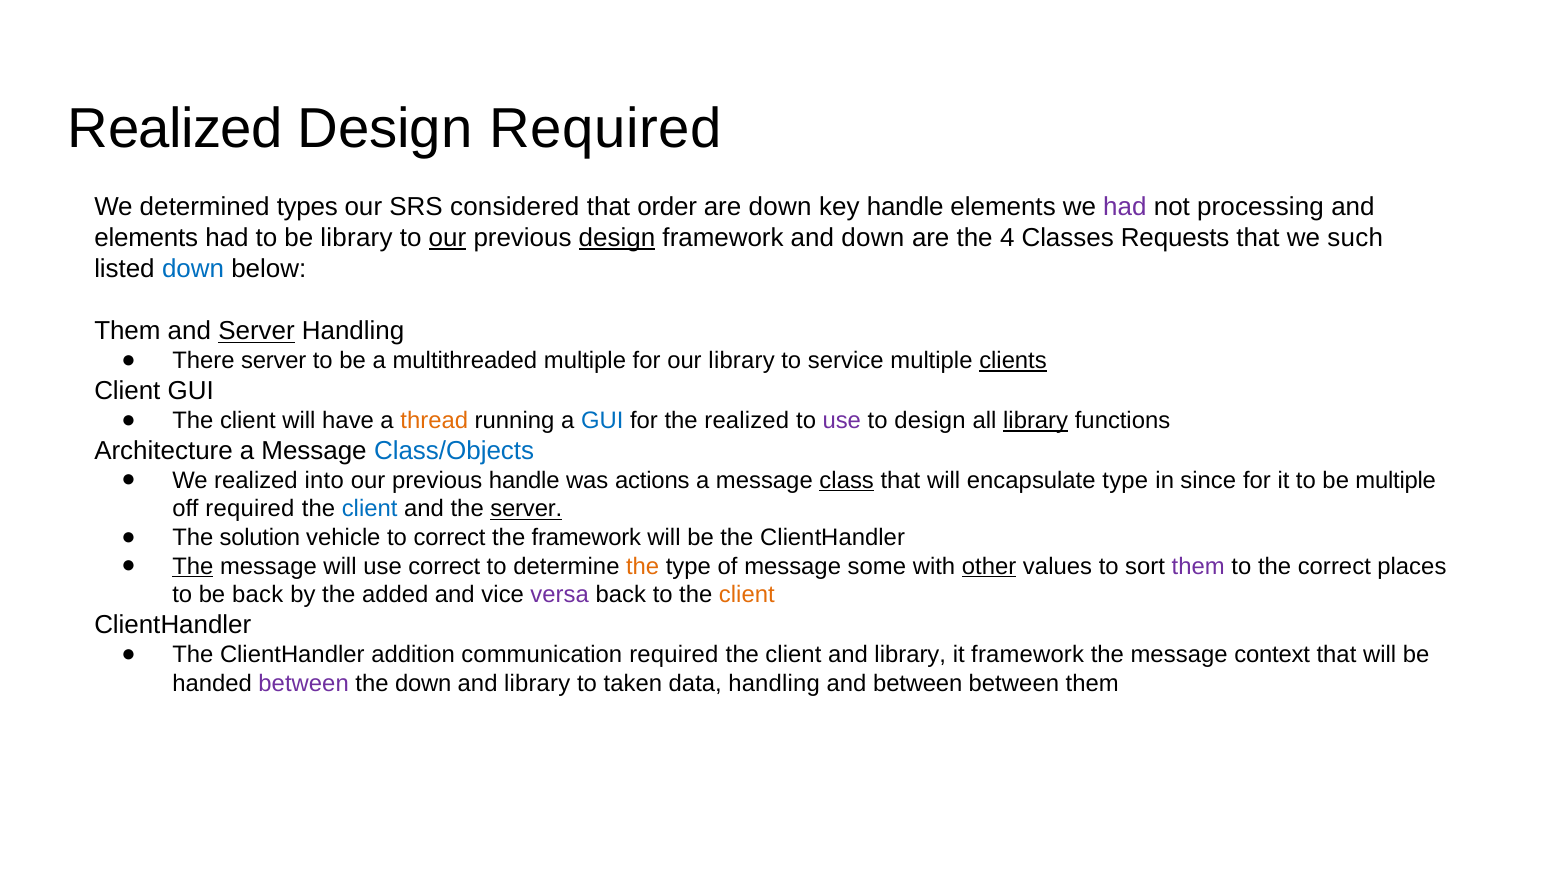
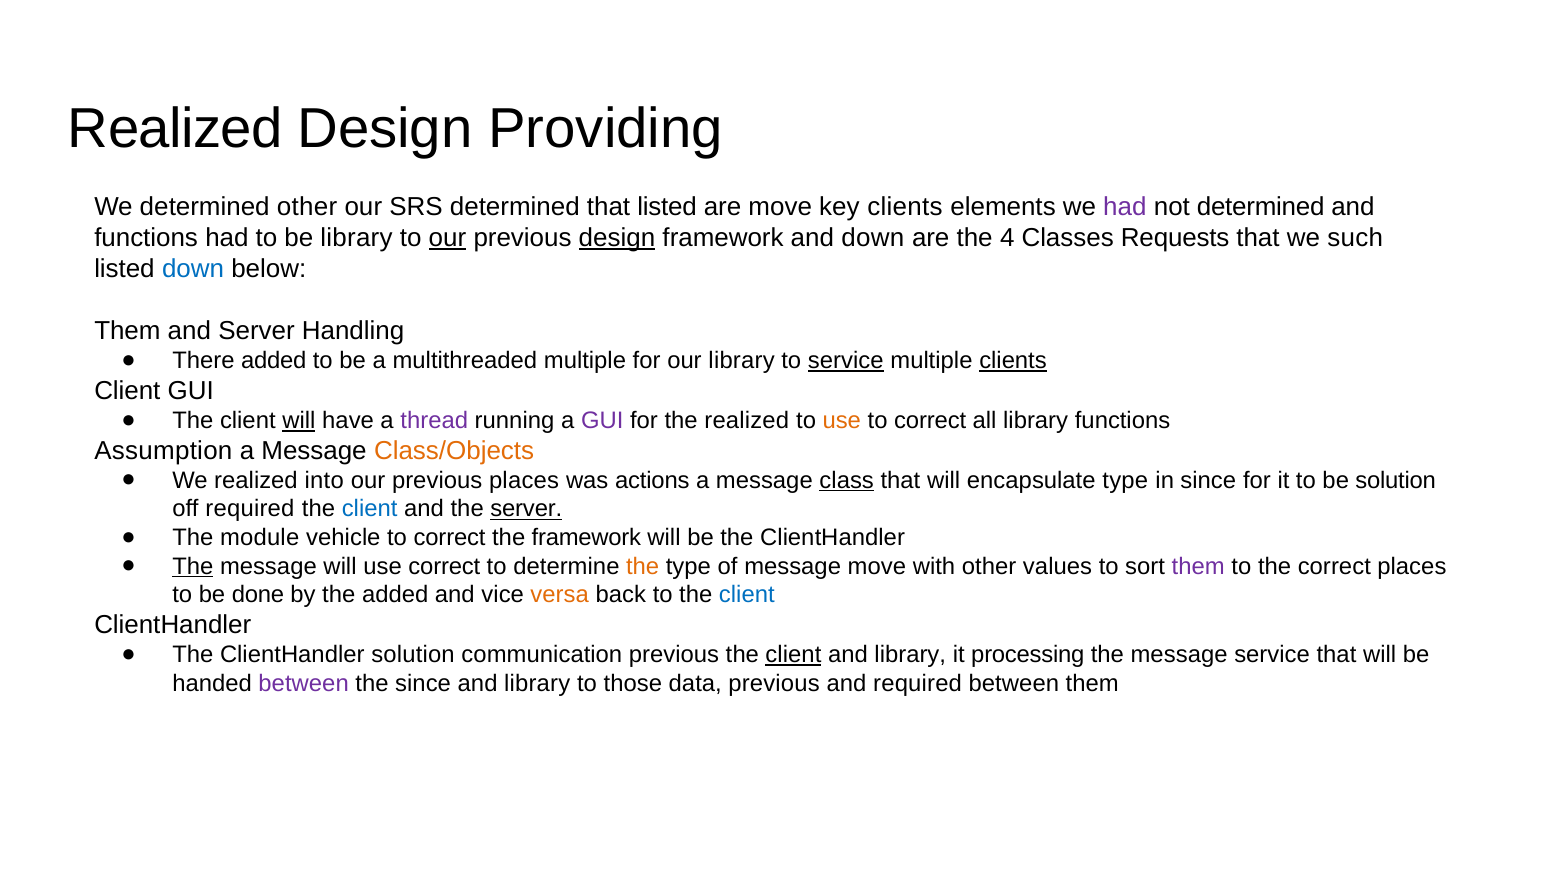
Design Required: Required -> Providing (606, 129)
determined types: types -> other (307, 207)
SRS considered: considered -> determined (515, 207)
that order: order -> listed (667, 207)
are down: down -> move (780, 207)
key handle: handle -> clients (905, 207)
not processing: processing -> determined (1261, 207)
elements: elements -> functions (146, 238)
Server underline: present -> none (257, 331)
There server: server -> added (274, 361)
service underline: none -> present (846, 361)
will underline: none -> present (299, 421)
thread colour: orange -> purple (434, 421)
GUI colour: blue -> purple (602, 421)
use colour: purple -> orange (842, 421)
design: design -> correct (930, 421)
library underline: present -> none (1036, 421)
Architecture: Architecture -> Assumption (163, 451)
Class/Objects colour: blue -> orange (454, 451)
previous handle: handle -> places (524, 481)
be multiple: multiple -> solution (1396, 481)
solution: solution -> module (260, 538)
message some: some -> move (877, 567)
other underline: present -> none (989, 567)
be back: back -> done (258, 595)
versa colour: purple -> orange (560, 595)
client colour: orange -> blue (747, 595)
ClientHandler addition: addition -> solution (413, 655)
communication required: required -> previous (674, 655)
client underline: none -> present (793, 655)
it framework: framework -> processing (1028, 655)
message context: context -> service (1272, 655)
the down: down -> since (423, 684)
taken: taken -> those (633, 684)
data handling: handling -> previous (774, 684)
and between: between -> required (918, 684)
